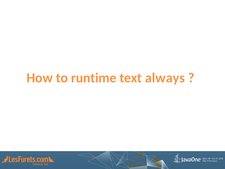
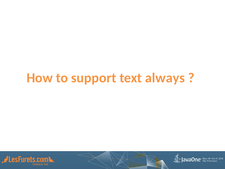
runtime: runtime -> support (94, 78)
